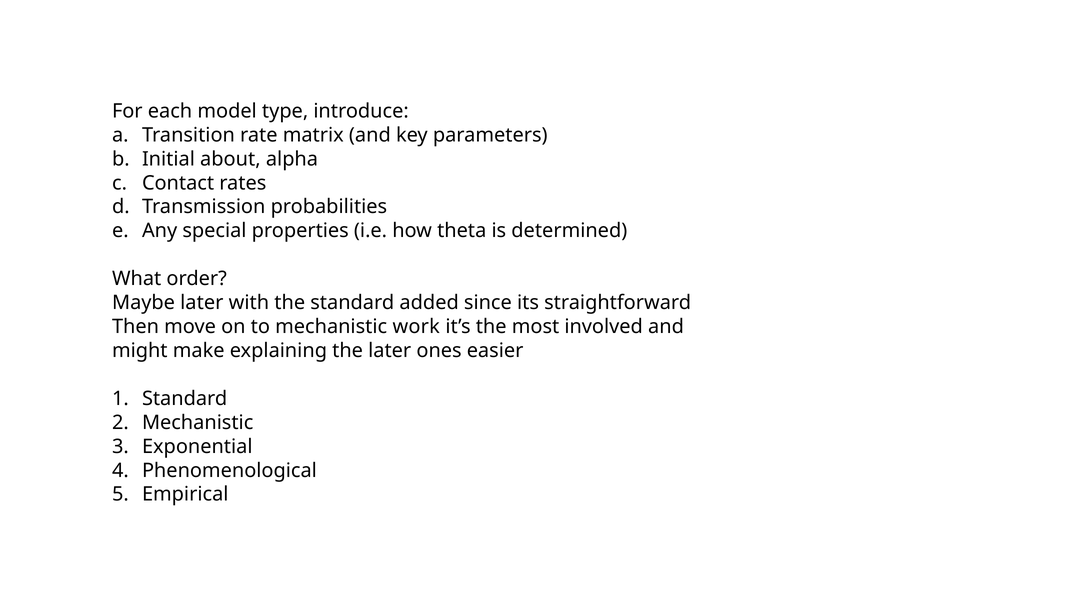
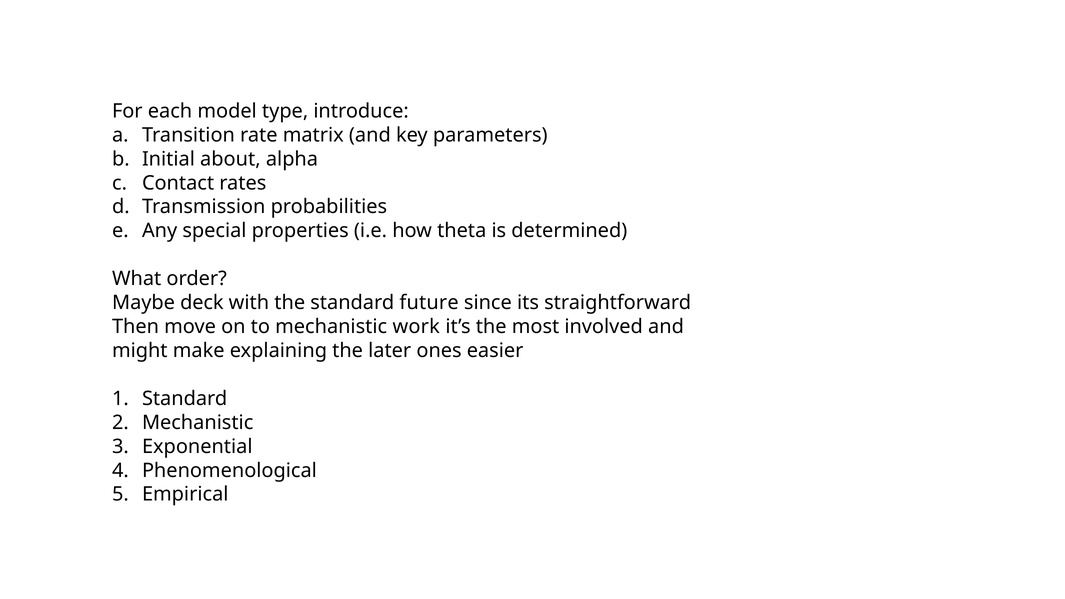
Maybe later: later -> deck (202, 303)
added: added -> future (429, 303)
